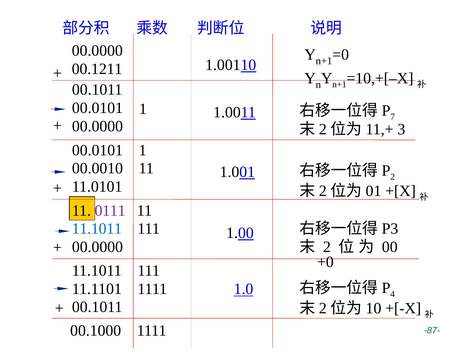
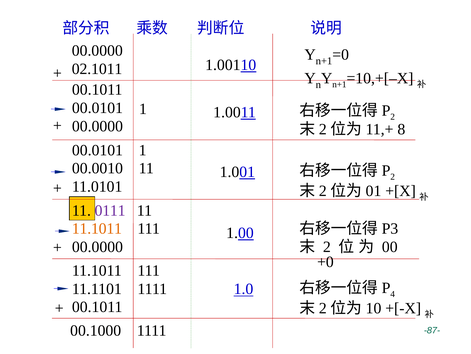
00.1211: 00.1211 -> 02.1011 (97, 69)
7: 7 -> 2 (393, 116)
3: 3 -> 8 (401, 129)
11.1011 colour: blue -> orange (97, 228)
